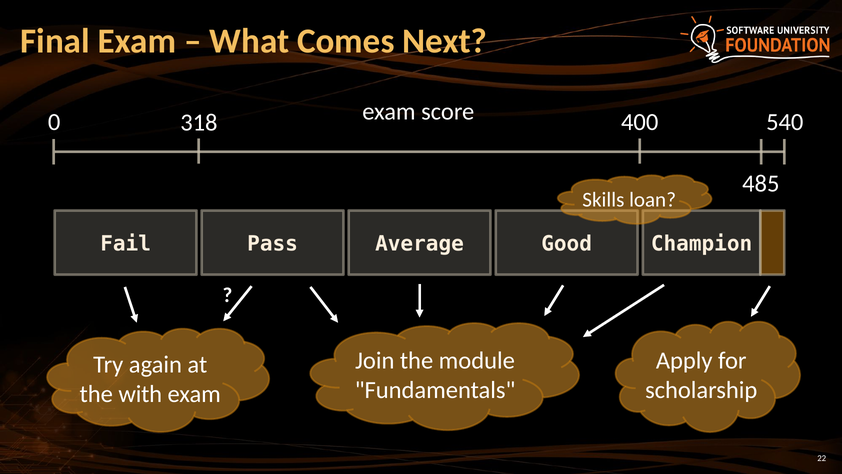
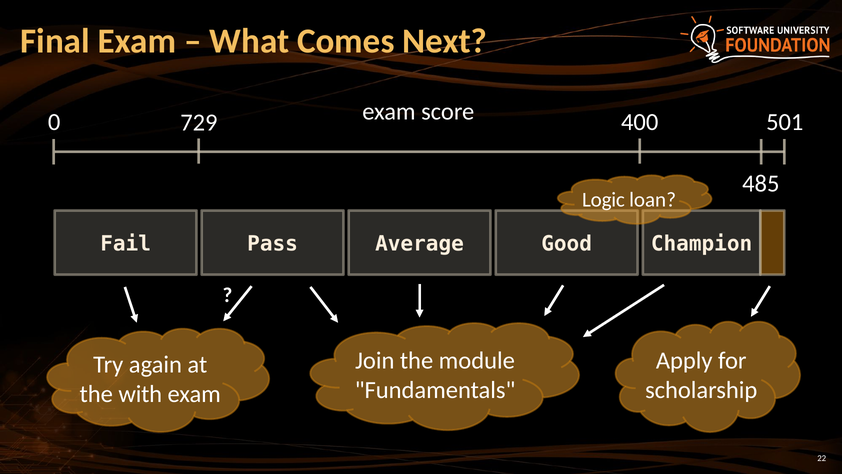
318: 318 -> 729 (199, 122)
540: 540 -> 501 (785, 122)
Skills: Skills -> Logic (603, 200)
